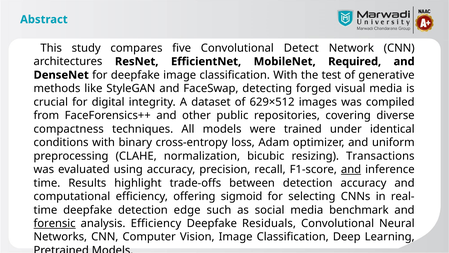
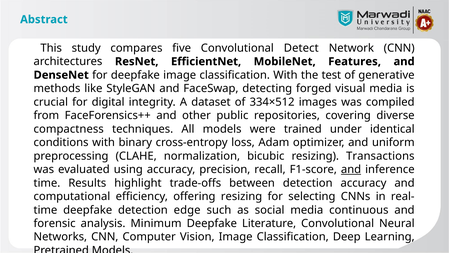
Required: Required -> Features (355, 61)
629×512: 629×512 -> 334×512 (272, 102)
offering sigmoid: sigmoid -> resizing (242, 196)
benchmark: benchmark -> continuous (359, 210)
forensic underline: present -> none (55, 223)
analysis Efficiency: Efficiency -> Minimum (156, 223)
Residuals: Residuals -> Literature (269, 223)
